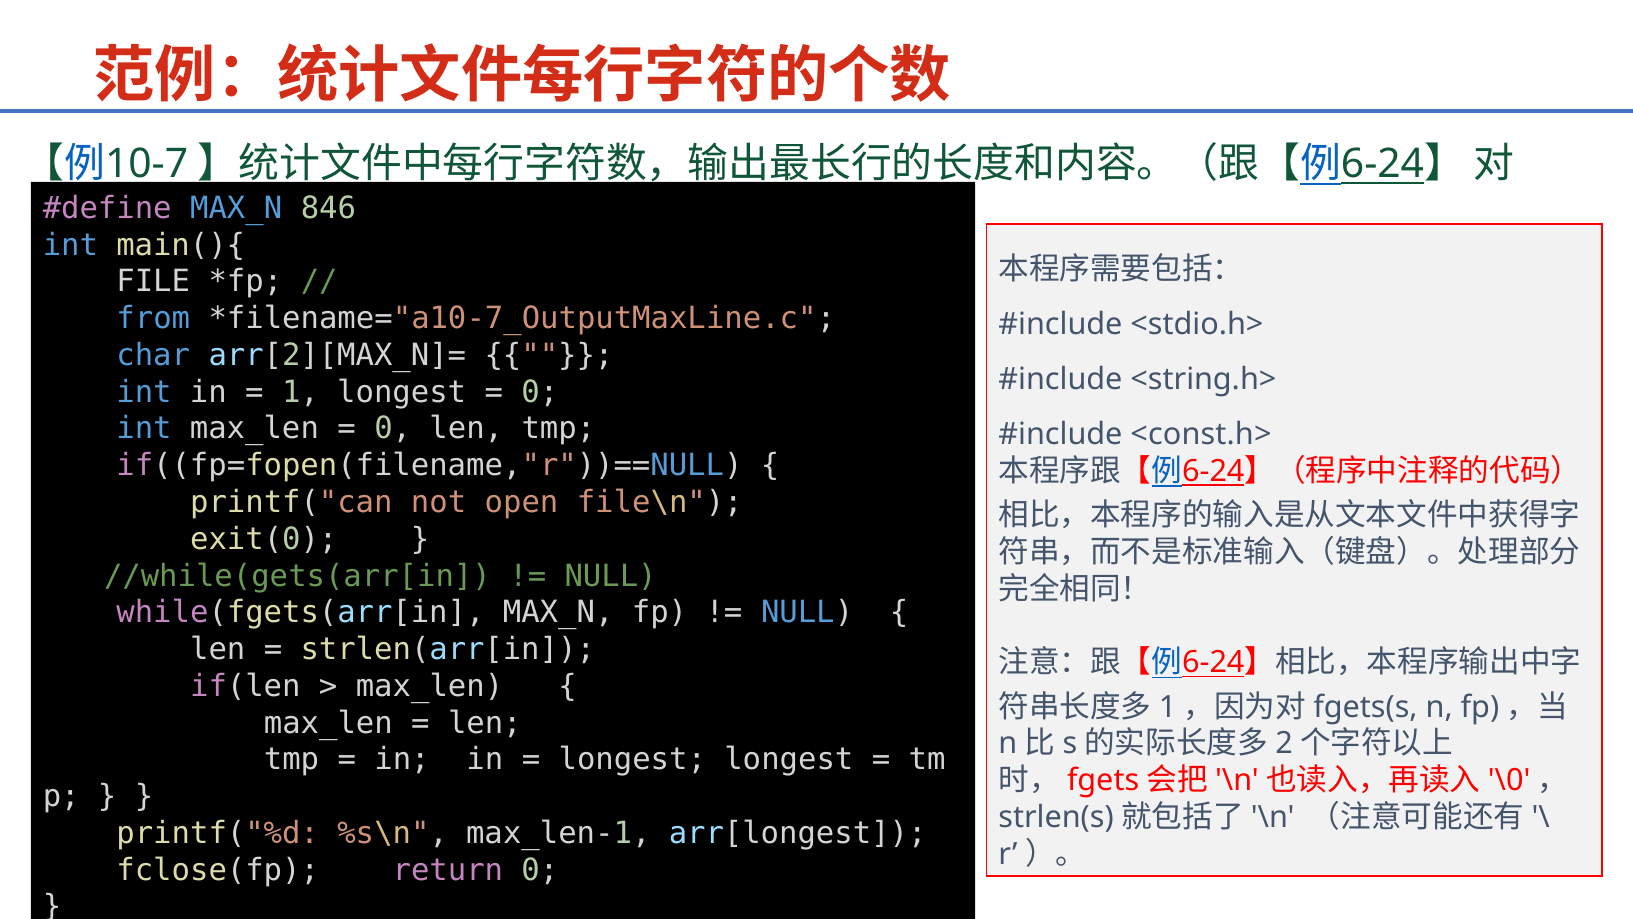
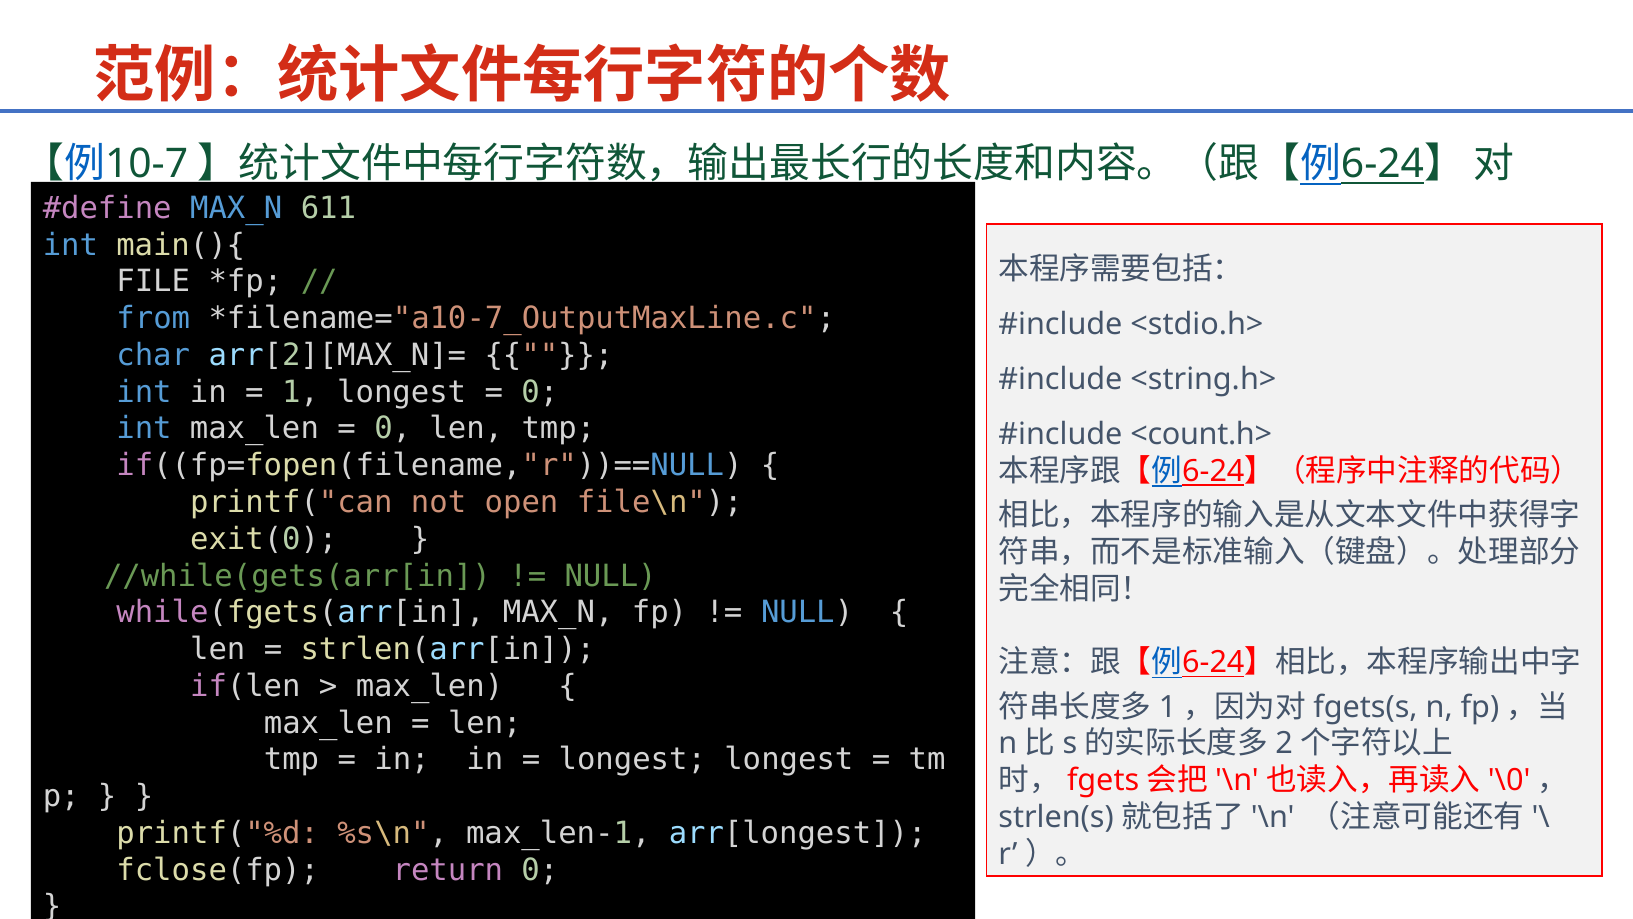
846: 846 -> 611 (328, 208)
<const.h>: <const.h> -> <count.h> (1201, 434)
